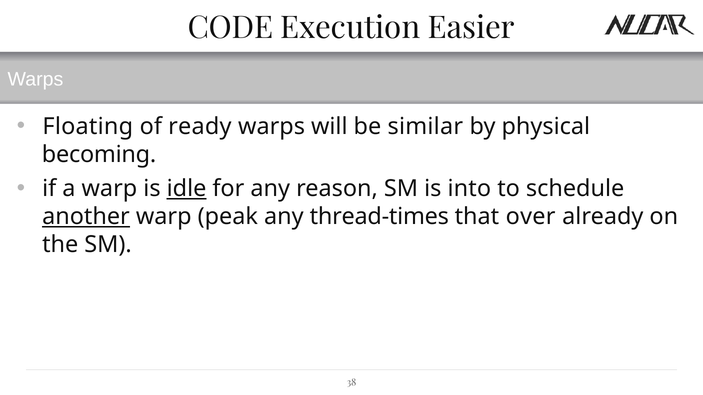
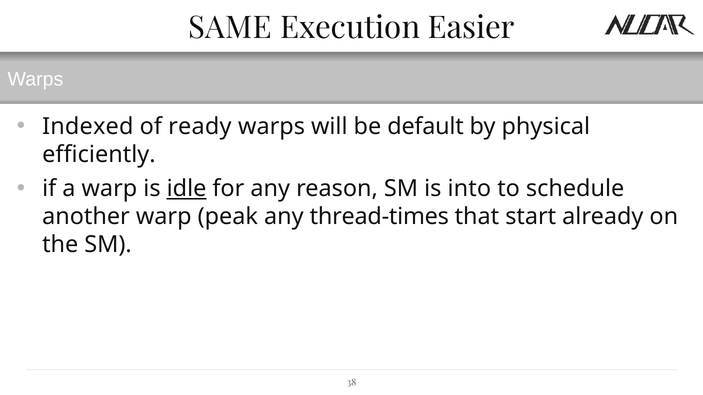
CODE: CODE -> SAME (230, 28)
Floating: Floating -> Indexed (88, 127)
similar: similar -> default (426, 127)
becoming: becoming -> efficiently (99, 155)
another underline: present -> none (86, 217)
over: over -> start (531, 217)
